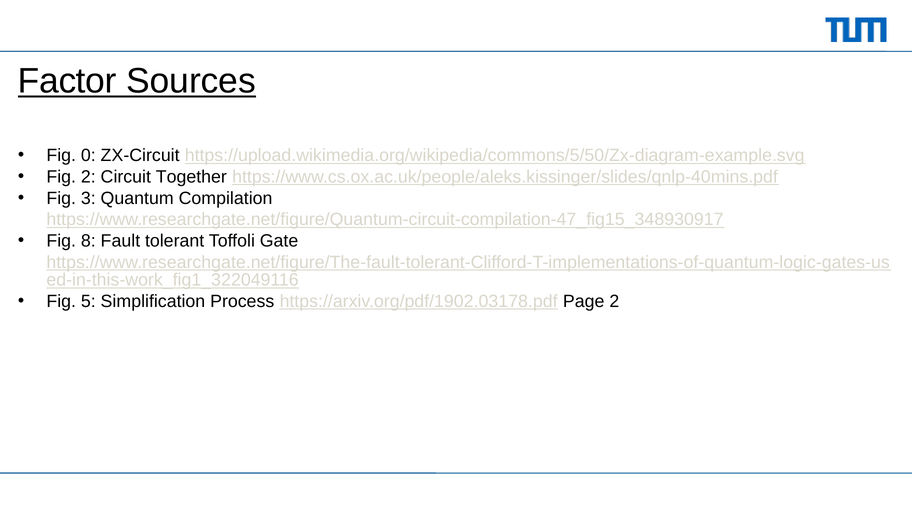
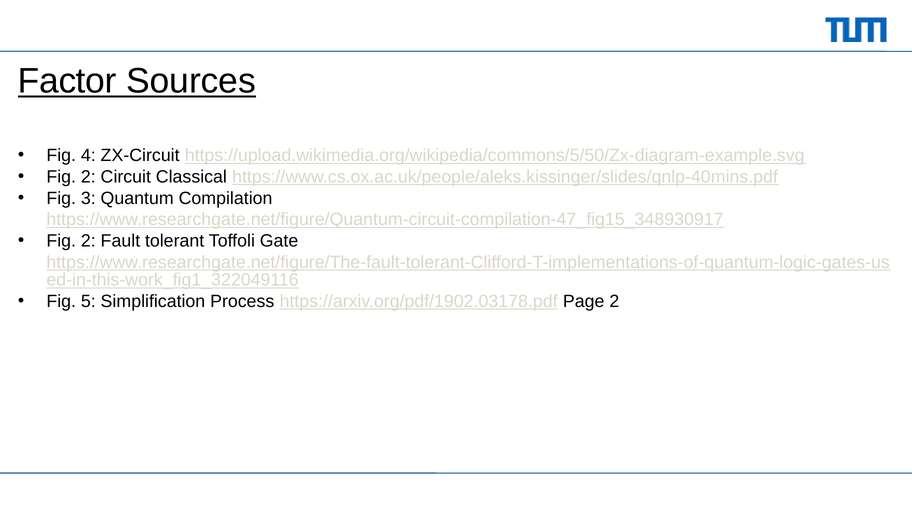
0: 0 -> 4 (88, 156)
Together: Together -> Classical (191, 177)
8: 8 -> 2 (88, 241)
